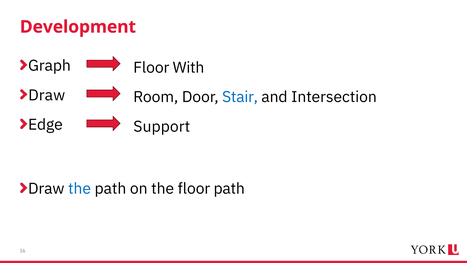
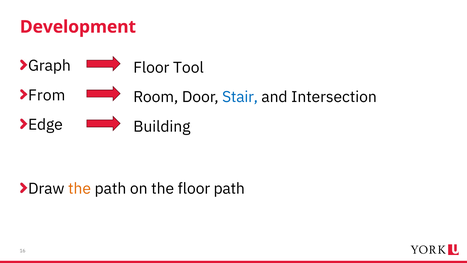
With: With -> Tool (188, 67)
Draw: Draw -> From (47, 95)
Support: Support -> Building (162, 126)
the colour: blue -> orange (80, 189)
